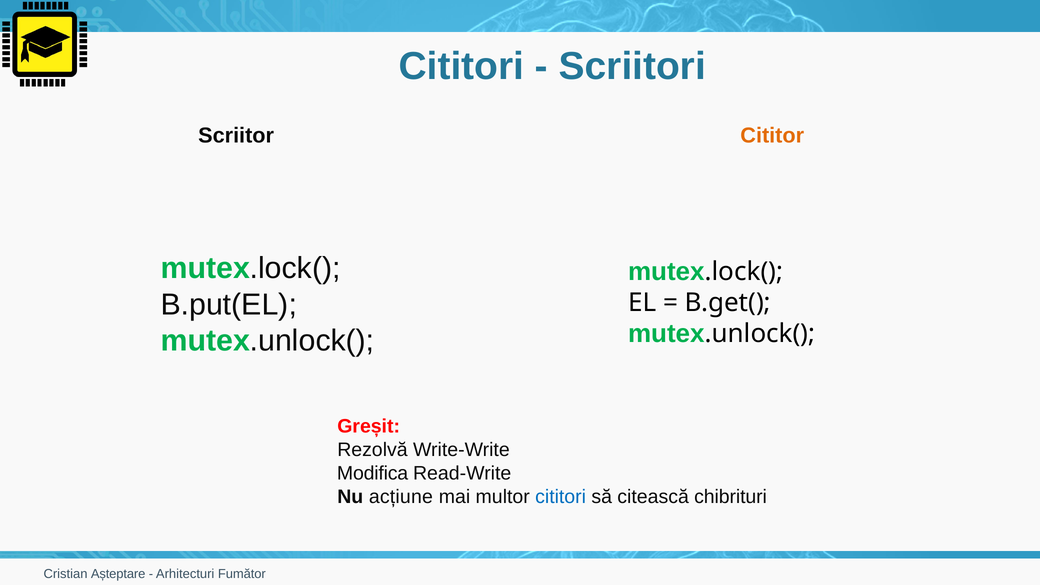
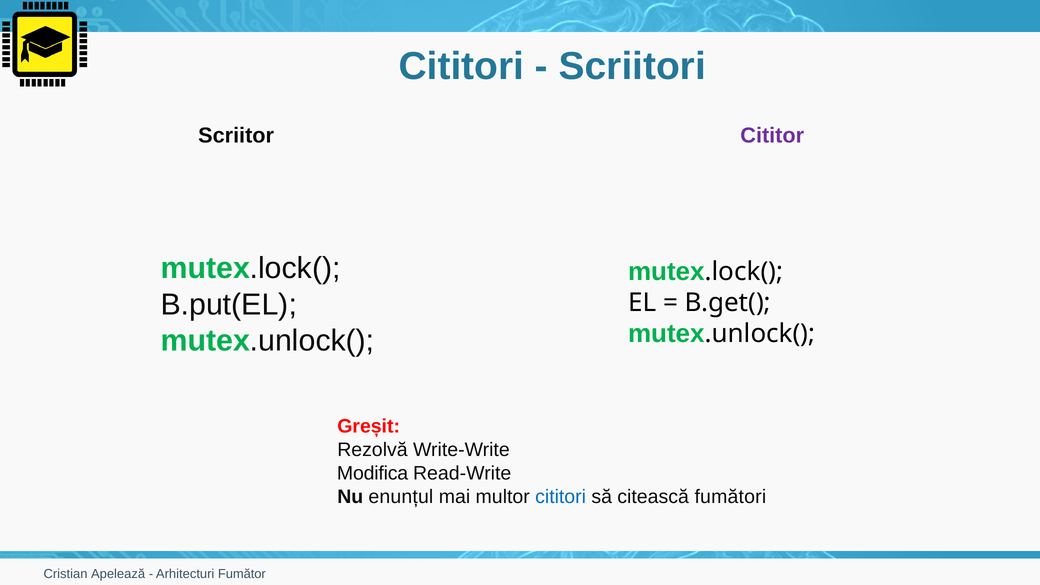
Cititor colour: orange -> purple (772, 135)
acțiune: acțiune -> enunțul (401, 497)
chibrituri: chibrituri -> fumători (730, 497)
Așteptare: Așteptare -> Apelează (118, 574)
